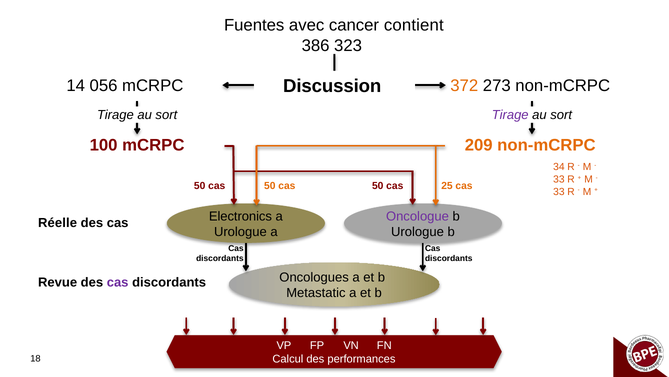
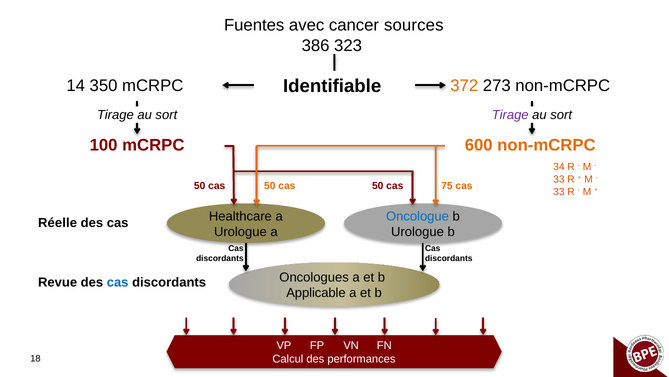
contient: contient -> sources (414, 25)
Discussion: Discussion -> Identifiable (332, 86)
056: 056 -> 350 (104, 85)
209: 209 -> 600 (479, 145)
25: 25 -> 75 (447, 185)
Electronics: Electronics -> Healthcare (240, 216)
Oncologue colour: purple -> blue (417, 216)
cas colour: purple -> blue (118, 282)
Metastatic: Metastatic -> Applicable (316, 293)
